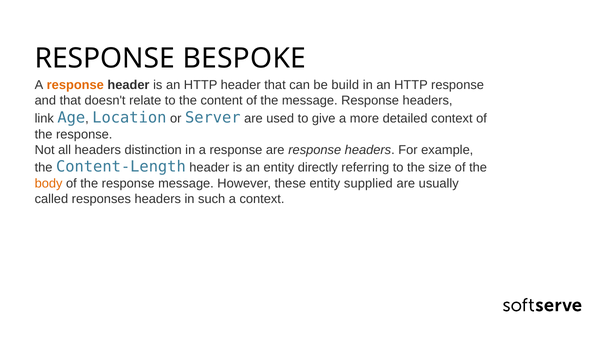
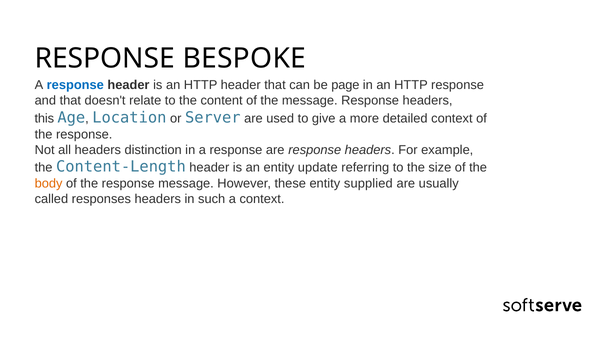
response colour: orange -> blue (75, 85)
build: build -> page (345, 85)
link: link -> this (44, 119)
directly: directly -> update (318, 168)
